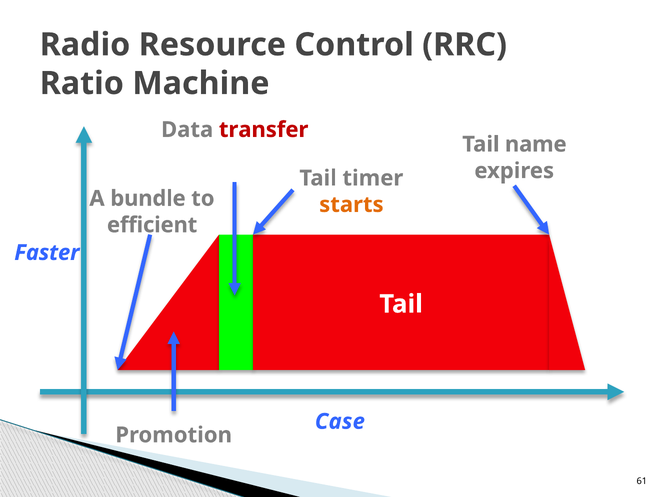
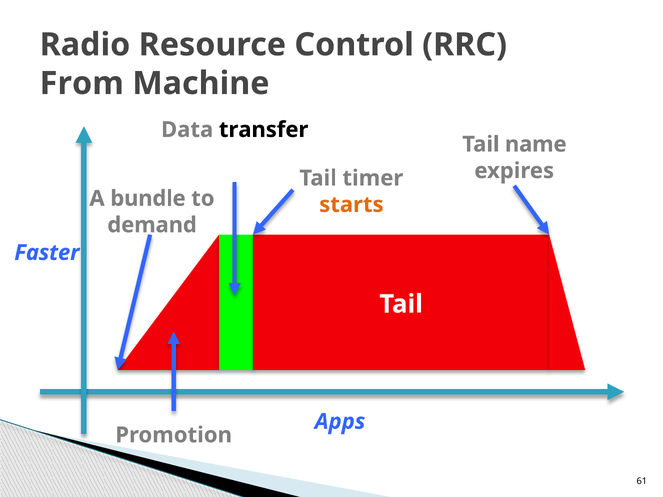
Ratio: Ratio -> From (82, 83)
transfer colour: red -> black (264, 130)
efficient: efficient -> demand (152, 225)
Case: Case -> Apps (340, 422)
